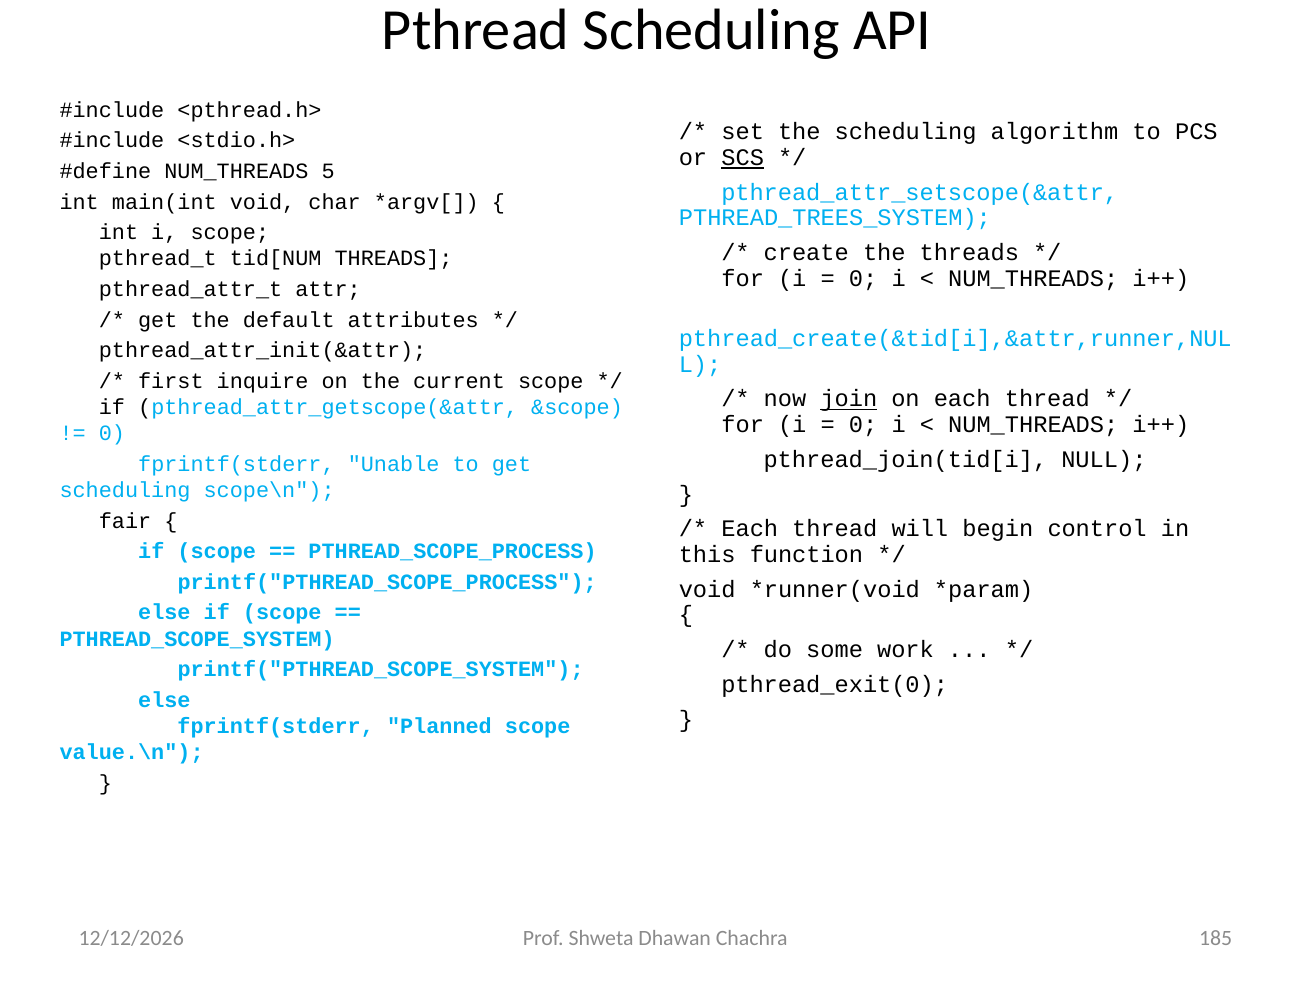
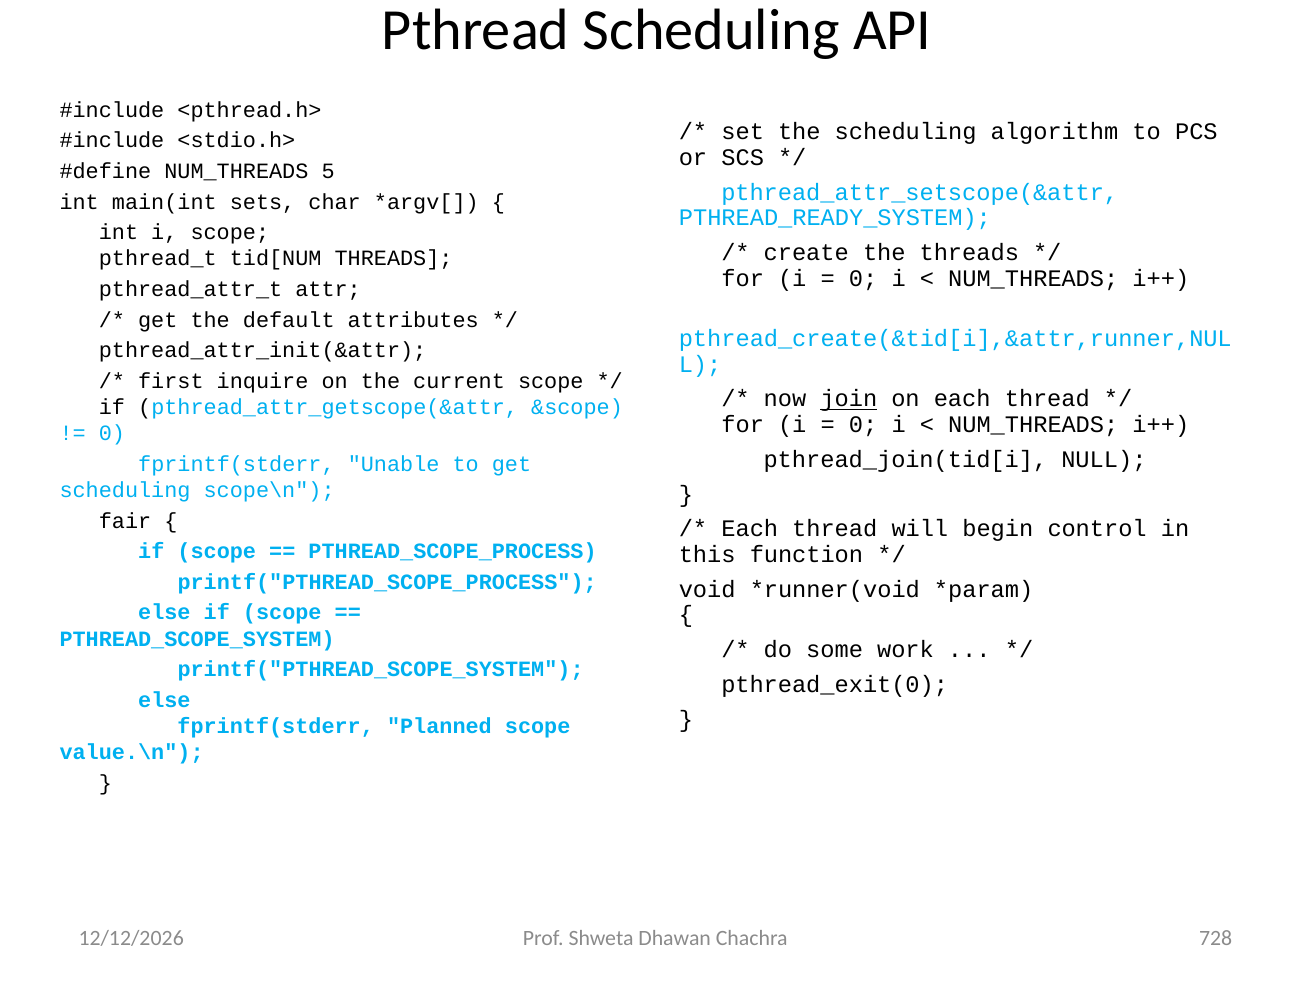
SCS underline: present -> none (743, 158)
main(int void: void -> sets (263, 202)
PTHREAD_TREES_SYSTEM: PTHREAD_TREES_SYSTEM -> PTHREAD_READY_SYSTEM (835, 218)
185: 185 -> 728 (1216, 939)
